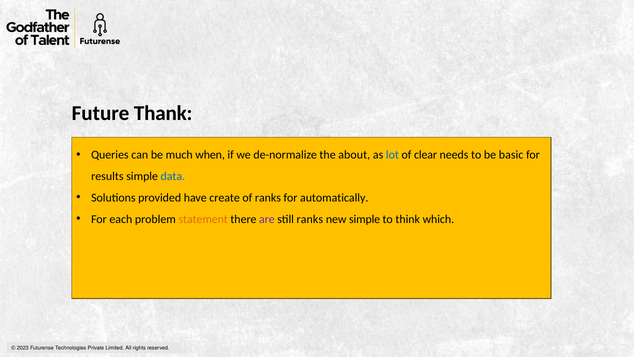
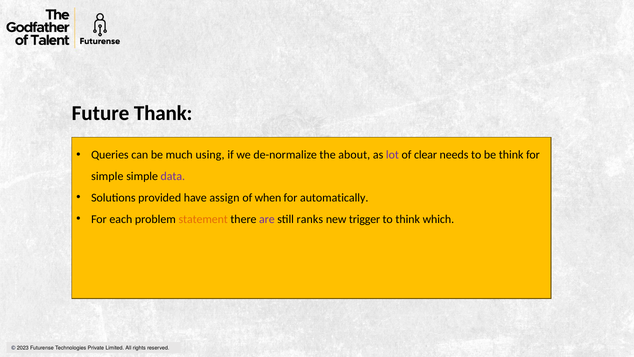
when: when -> using (210, 155)
lot colour: blue -> purple (392, 155)
be basic: basic -> think (511, 155)
results: results -> simple (107, 176)
data colour: blue -> purple (173, 176)
create: create -> assign (224, 197)
of ranks: ranks -> when (268, 197)
new simple: simple -> trigger (365, 219)
